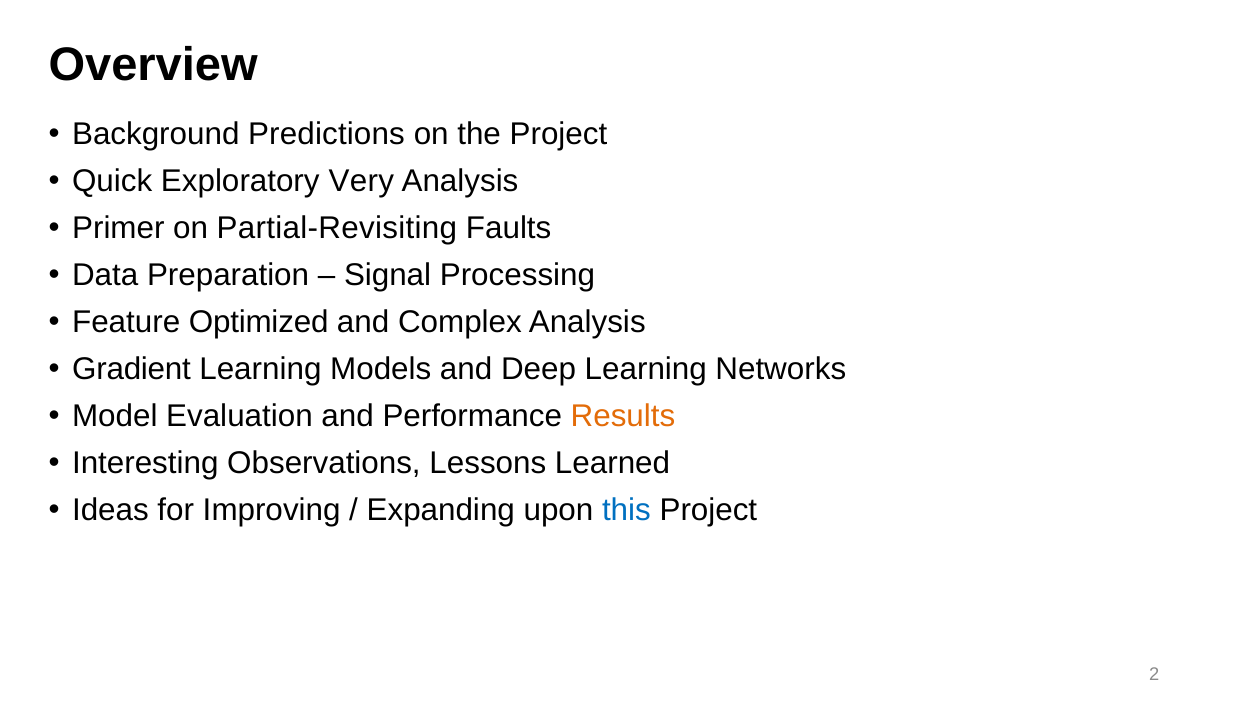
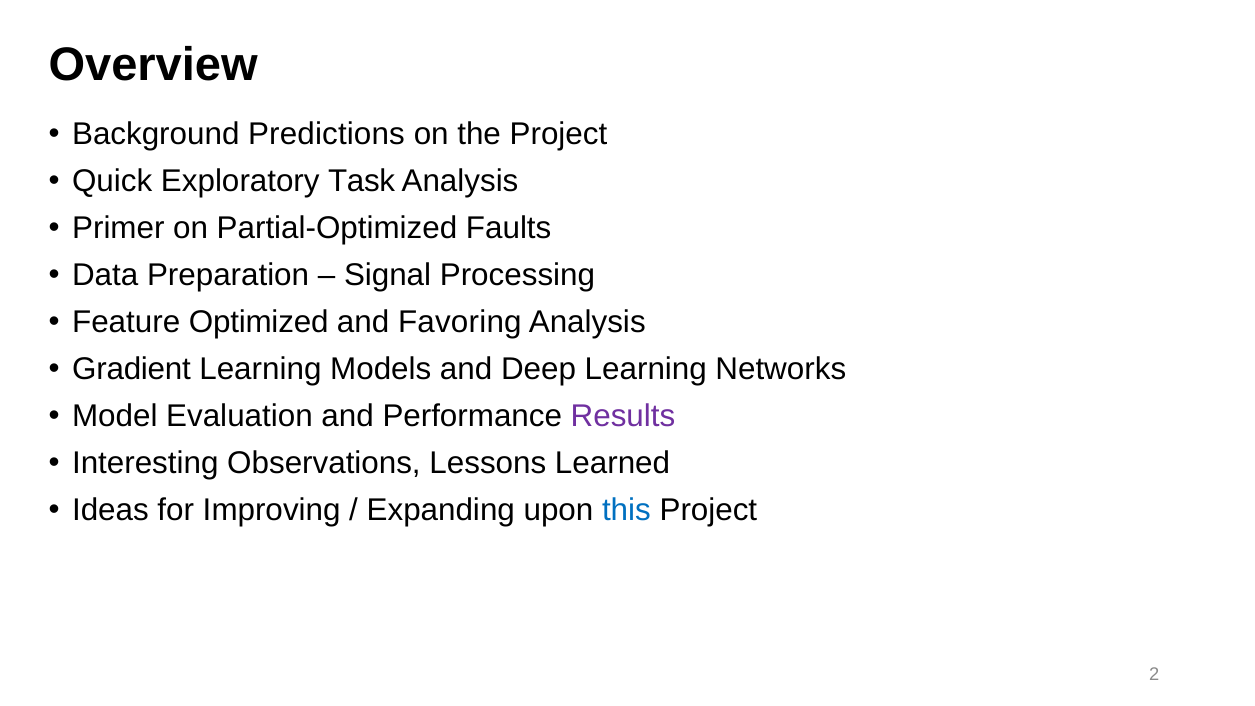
Very: Very -> Task (362, 181)
Partial-Revisiting: Partial-Revisiting -> Partial-Optimized (337, 228)
Complex: Complex -> Favoring (460, 322)
Results colour: orange -> purple (623, 416)
